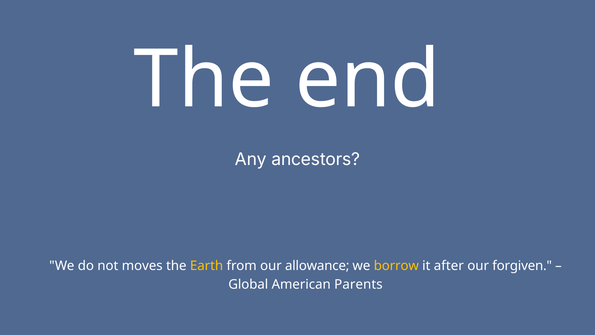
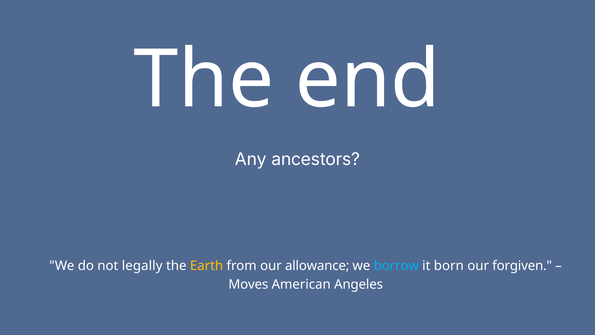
moves: moves -> legally (142, 266)
borrow colour: yellow -> light blue (396, 266)
after: after -> born (449, 266)
Global: Global -> Moves (248, 284)
Parents: Parents -> Angeles (359, 284)
